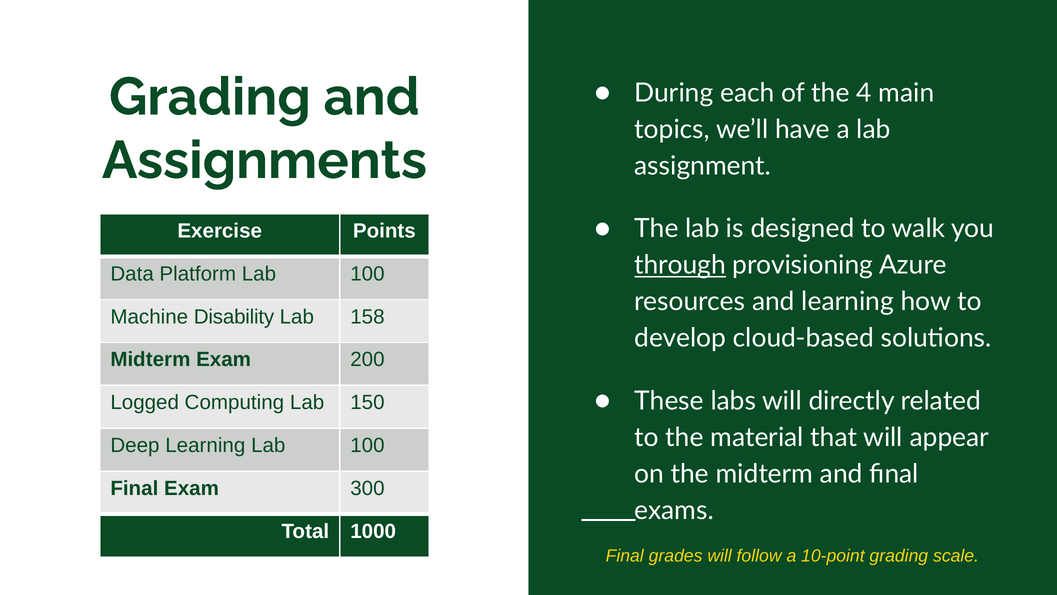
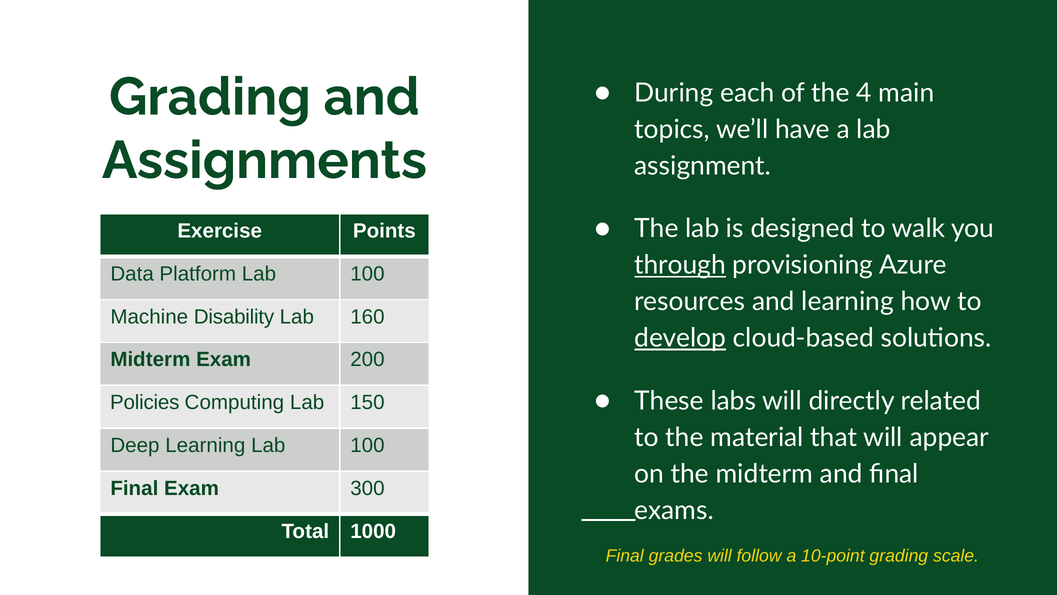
158: 158 -> 160 (367, 317)
develop underline: none -> present (680, 338)
Logged: Logged -> Policies (145, 402)
